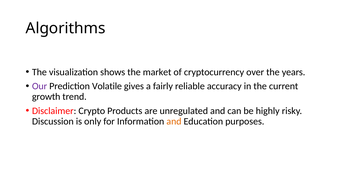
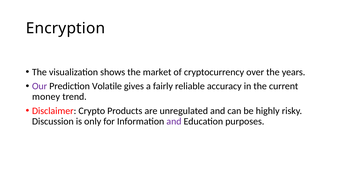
Algorithms: Algorithms -> Encryption (66, 28)
growth: growth -> money (46, 97)
and colour: orange -> purple (174, 122)
